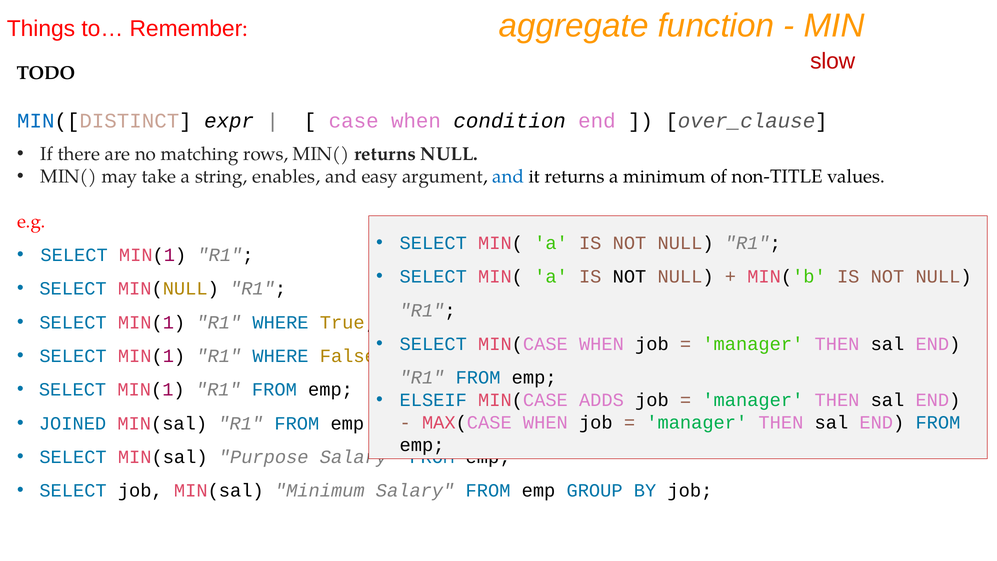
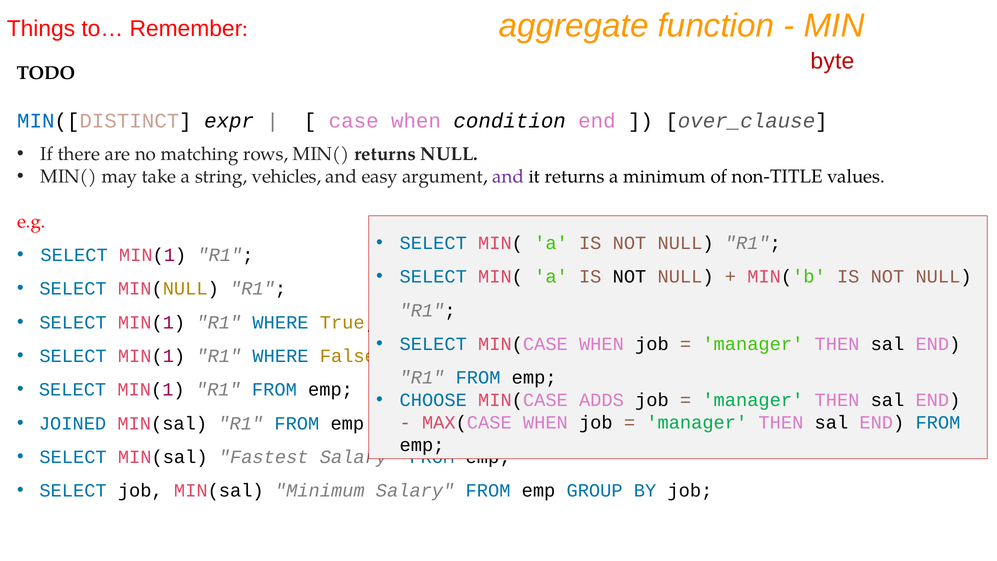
slow: slow -> byte (832, 61)
enables: enables -> vehicles (286, 177)
and colour: blue -> purple (508, 177)
ELSEIF: ELSEIF -> CHOOSE (433, 400)
Purpose: Purpose -> Fastest (264, 457)
